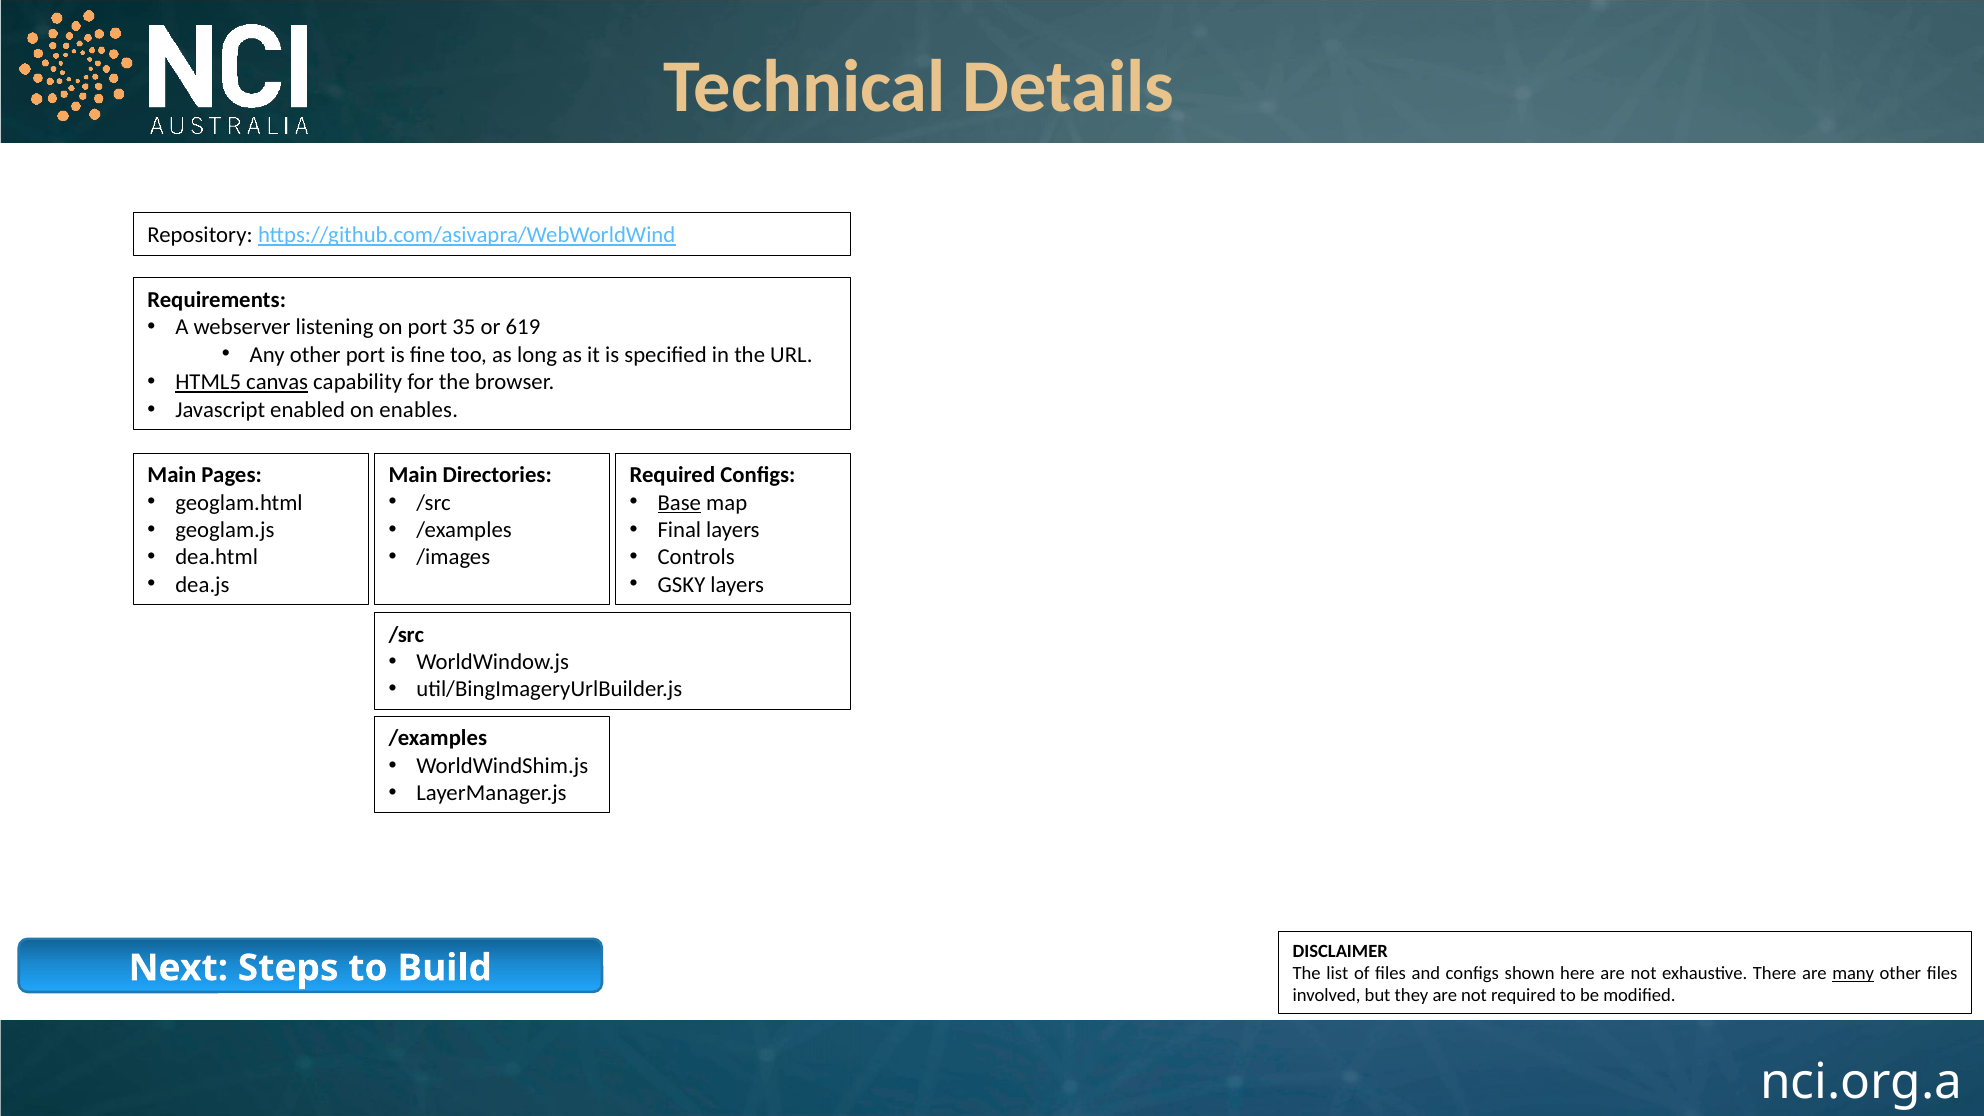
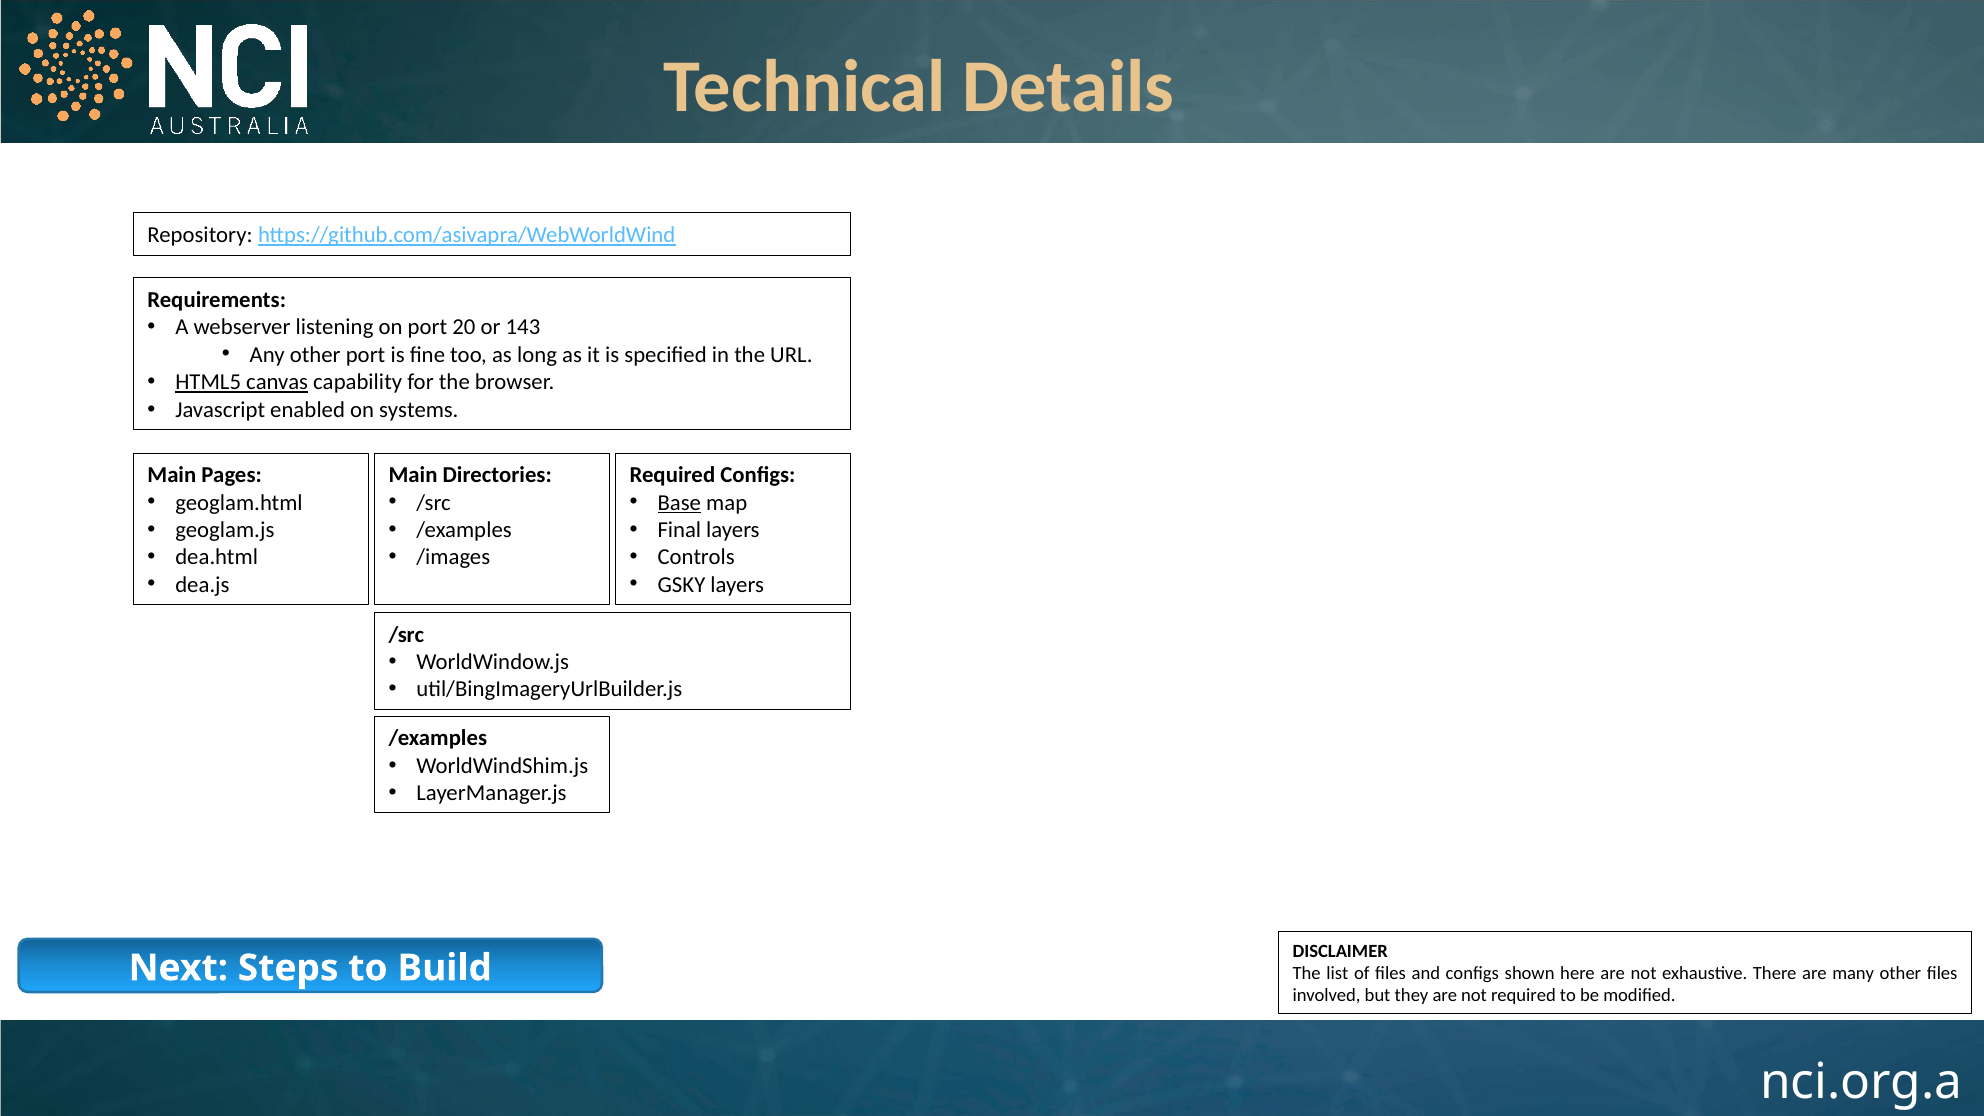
35: 35 -> 20 (464, 327)
619: 619 -> 143 (523, 327)
enables: enables -> systems (419, 410)
many underline: present -> none (1853, 973)
